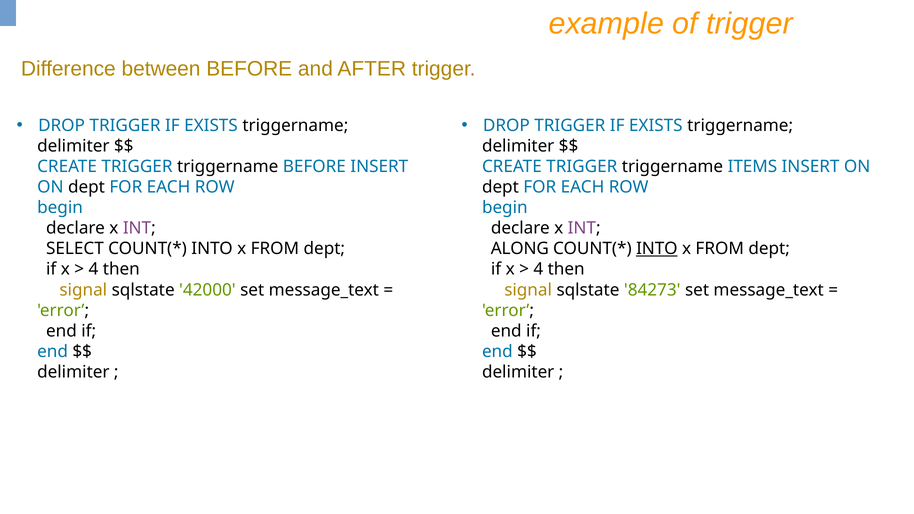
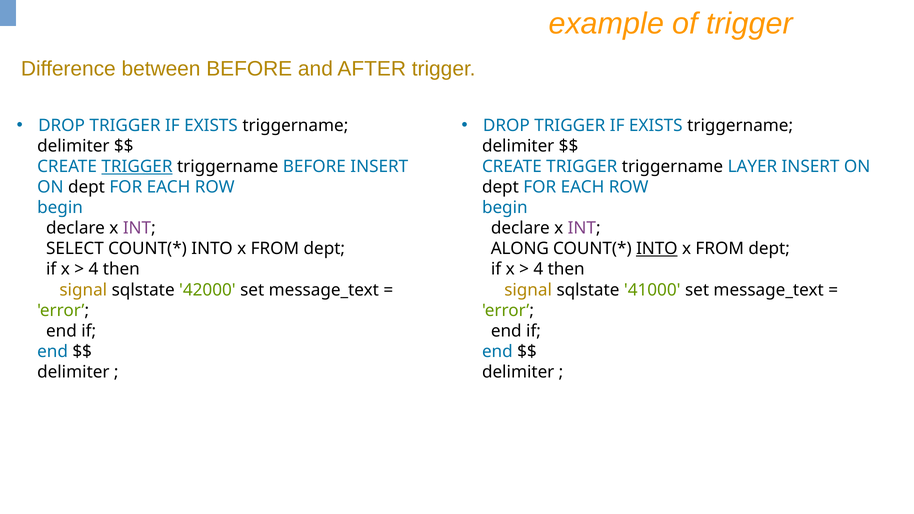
TRIGGER underline: none -> present (137, 167)
ITEMS: ITEMS -> LAYER (752, 167)
84273: 84273 -> 41000 (652, 290)
